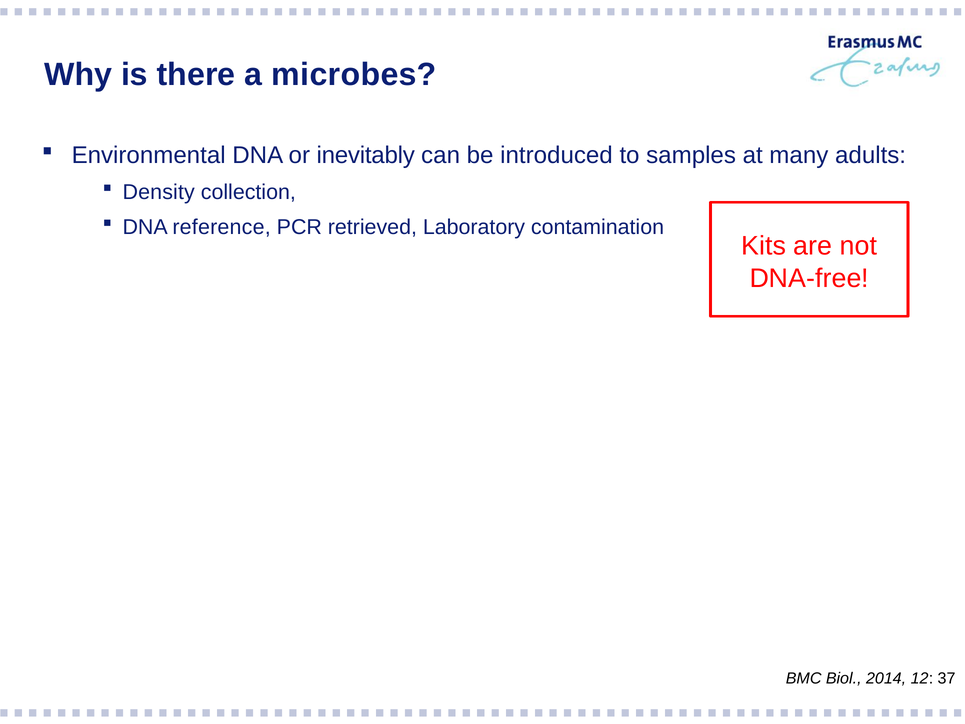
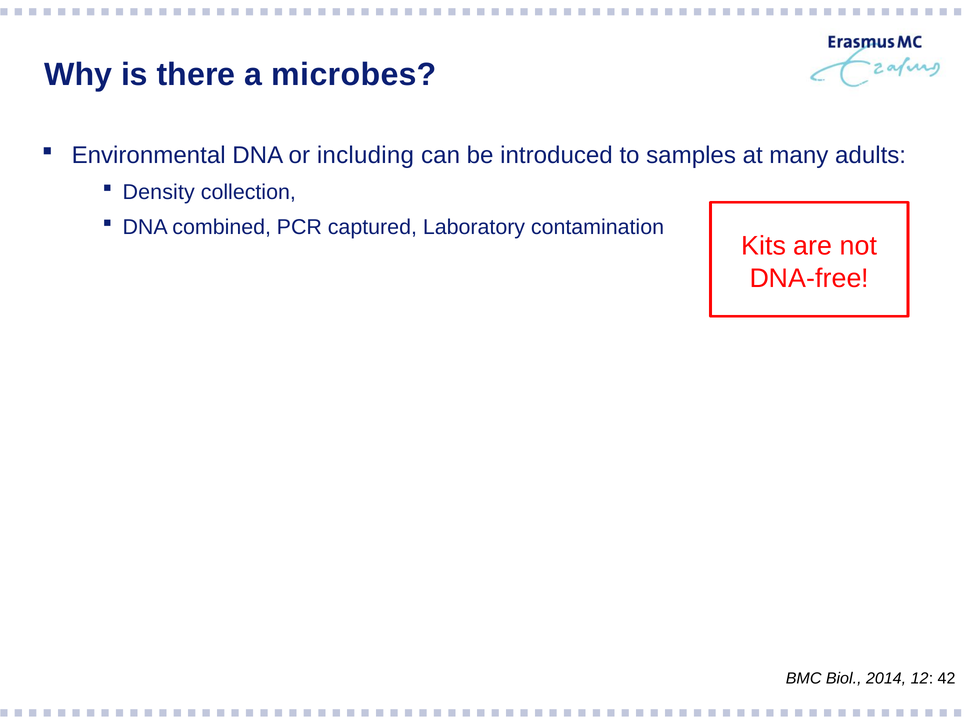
inevitably: inevitably -> including (365, 155)
reference: reference -> combined (222, 227)
retrieved: retrieved -> captured (372, 227)
37: 37 -> 42 (947, 678)
